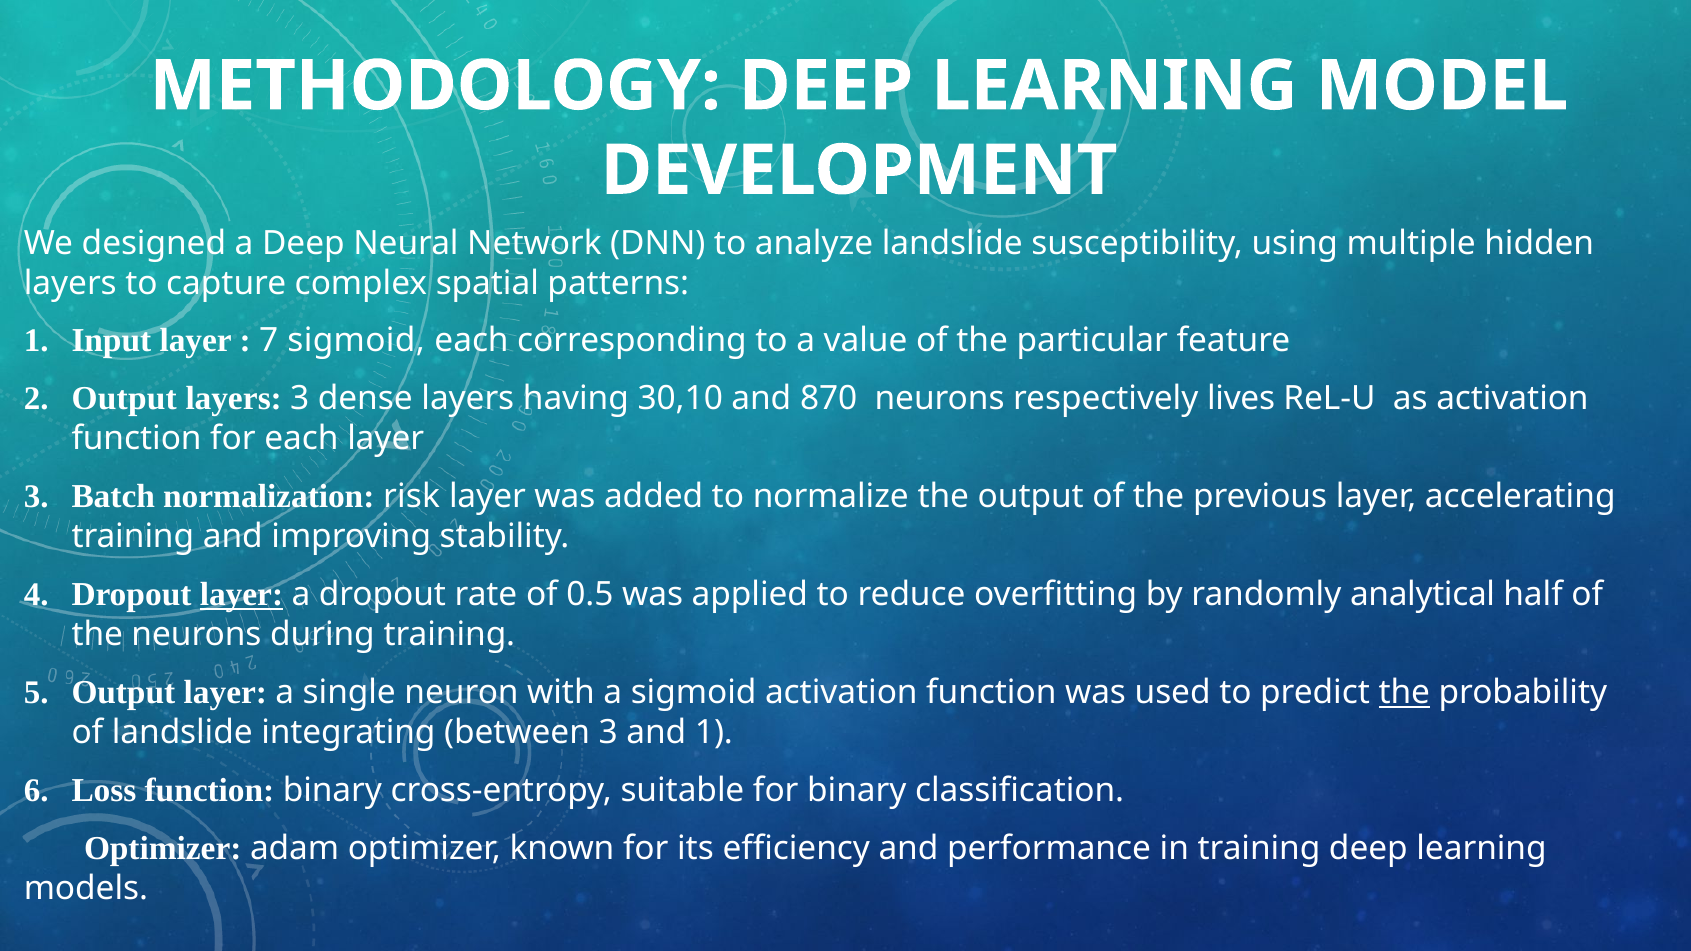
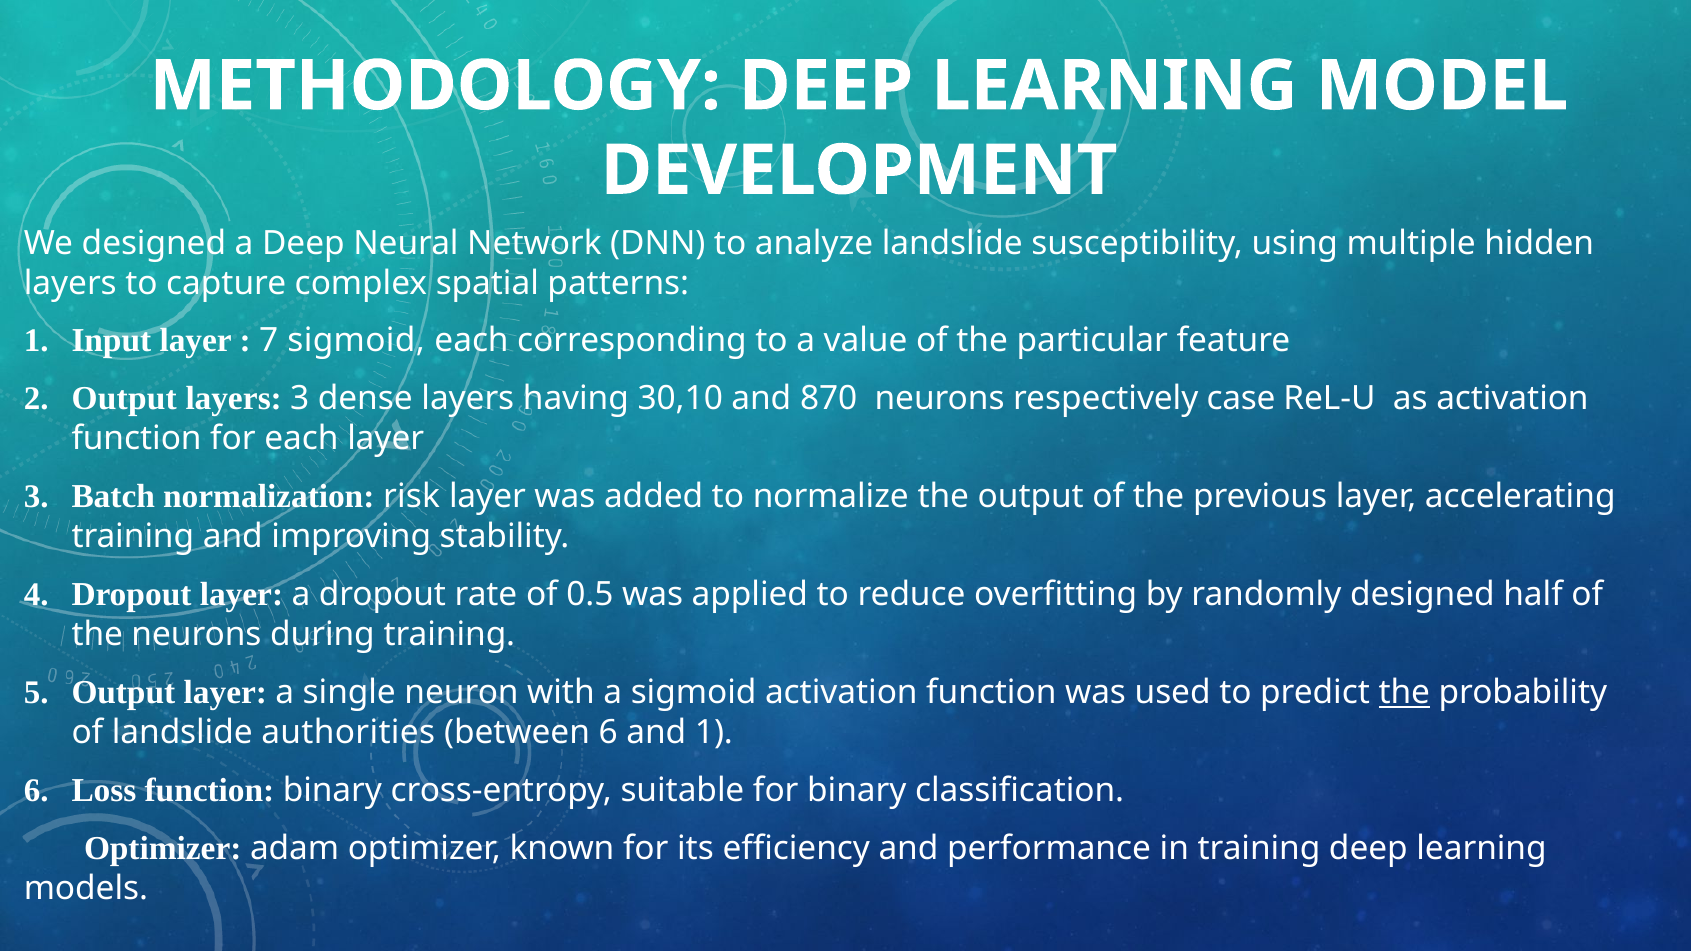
lives: lives -> case (1241, 399)
layer underline: present -> none (241, 595)
randomly analytical: analytical -> designed (1422, 595)
integrating: integrating -> authorities (348, 733)
between 3: 3 -> 6 (608, 733)
